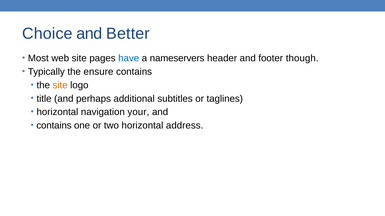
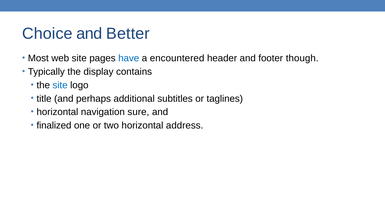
nameservers: nameservers -> encountered (177, 58)
ensure: ensure -> display (99, 72)
site colour: orange -> blue (60, 85)
your: your -> sure (138, 112)
contains: contains -> finalized (54, 126)
